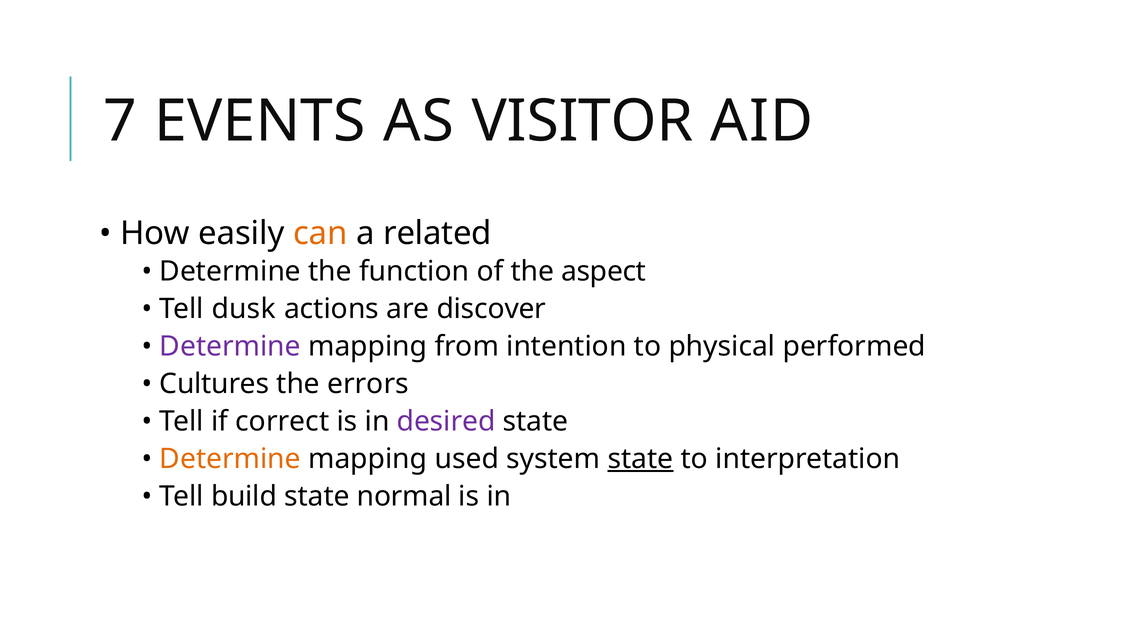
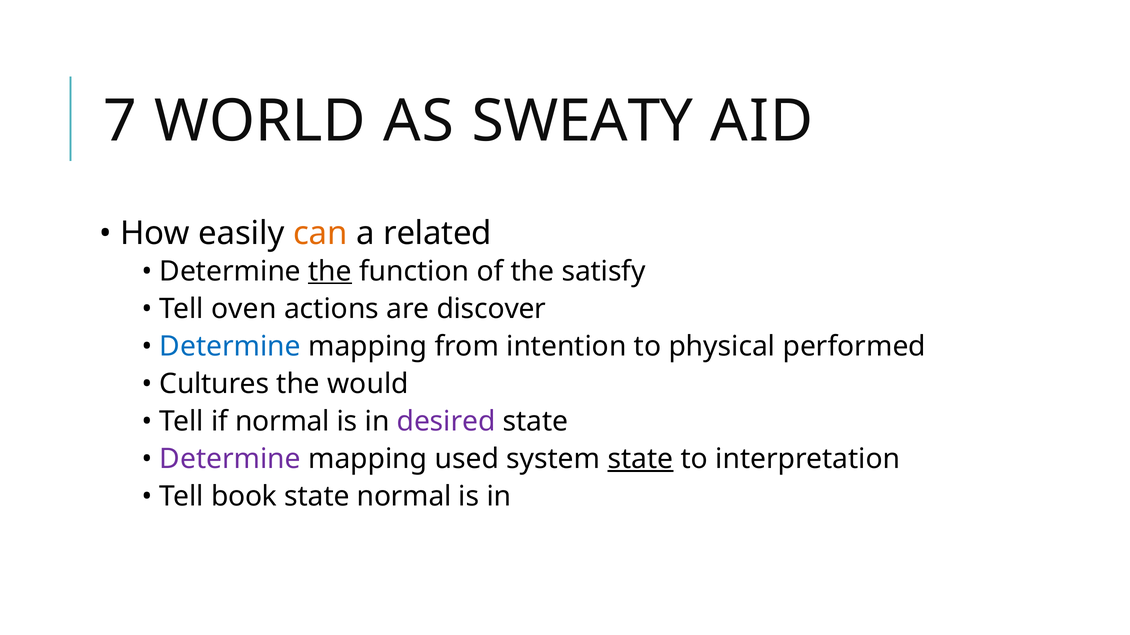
EVENTS: EVENTS -> WORLD (260, 121)
VISITOR: VISITOR -> SWEATY (583, 121)
the underline: none -> present (330, 271)
aspect: aspect -> satisfy (604, 271)
dusk: dusk -> oven (244, 309)
Determine colour: purple -> blue (230, 347)
errors: errors -> would (368, 384)
if correct: correct -> normal (282, 422)
Determine colour: orange -> purple (230, 459)
build: build -> book (244, 497)
